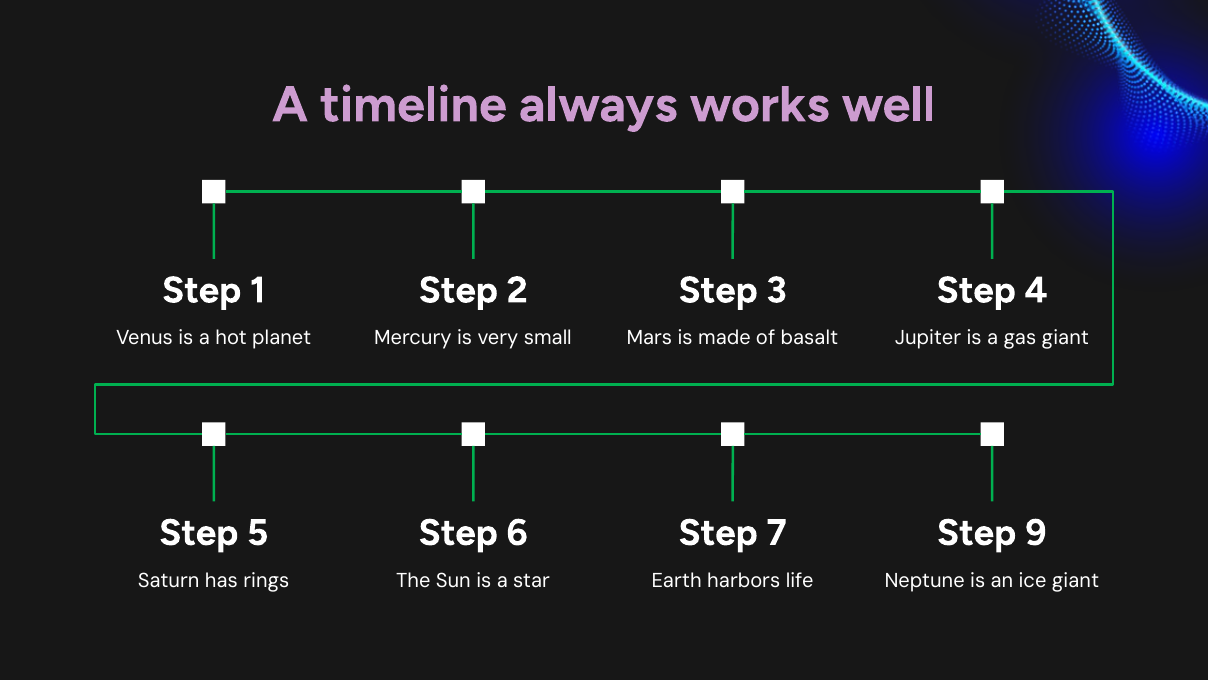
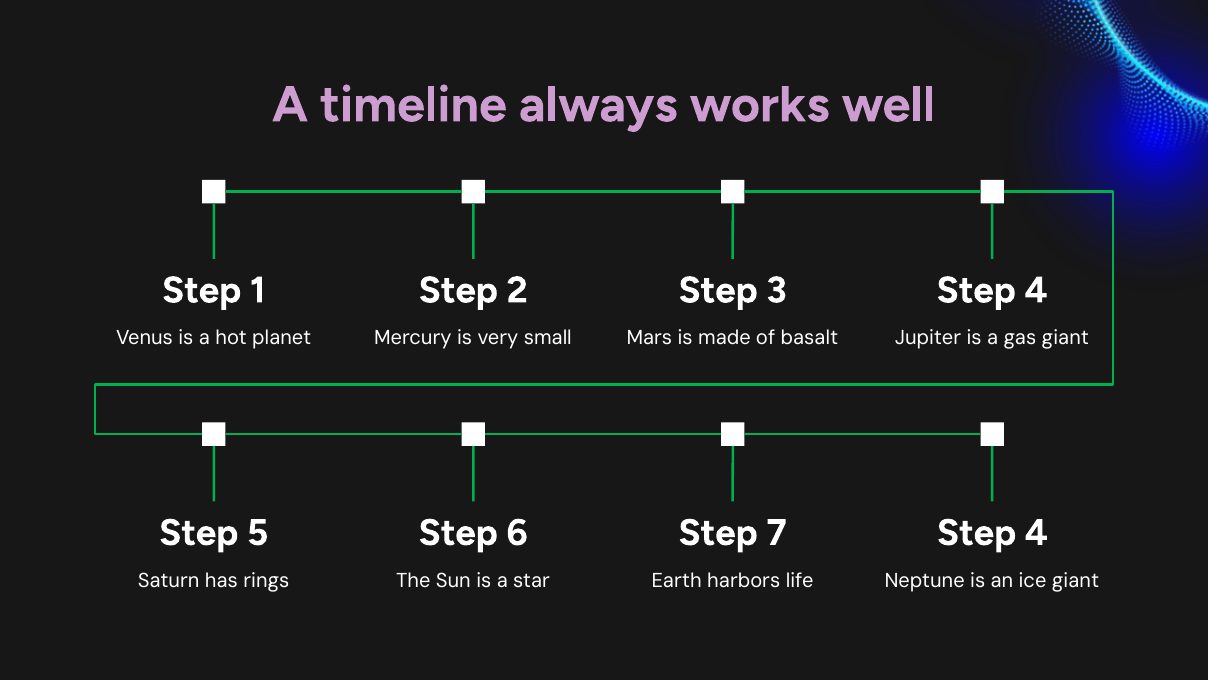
9: 9 -> 4 (1036, 532)
